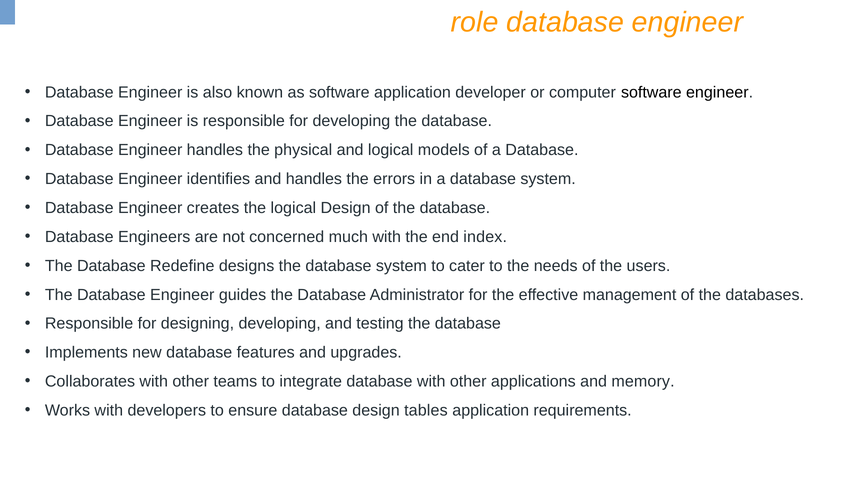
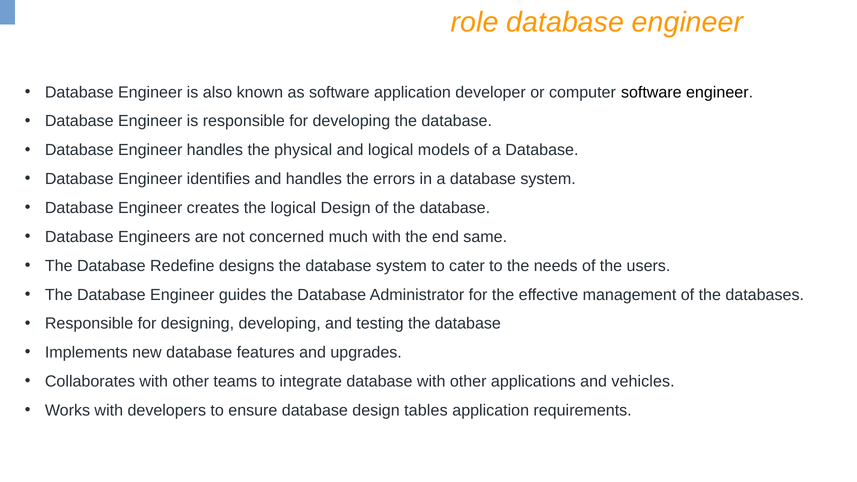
index: index -> same (485, 237)
memory: memory -> vehicles (643, 382)
